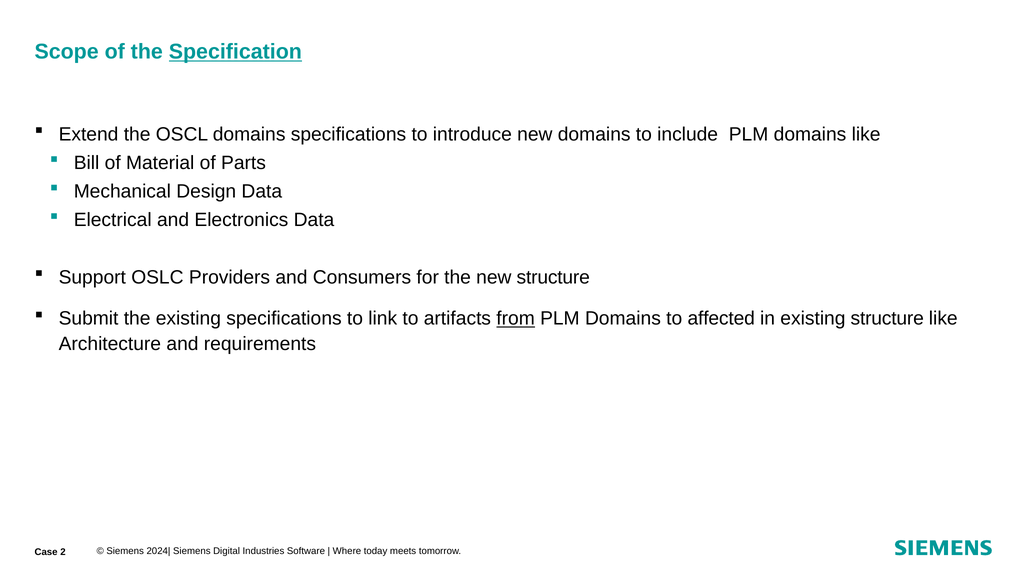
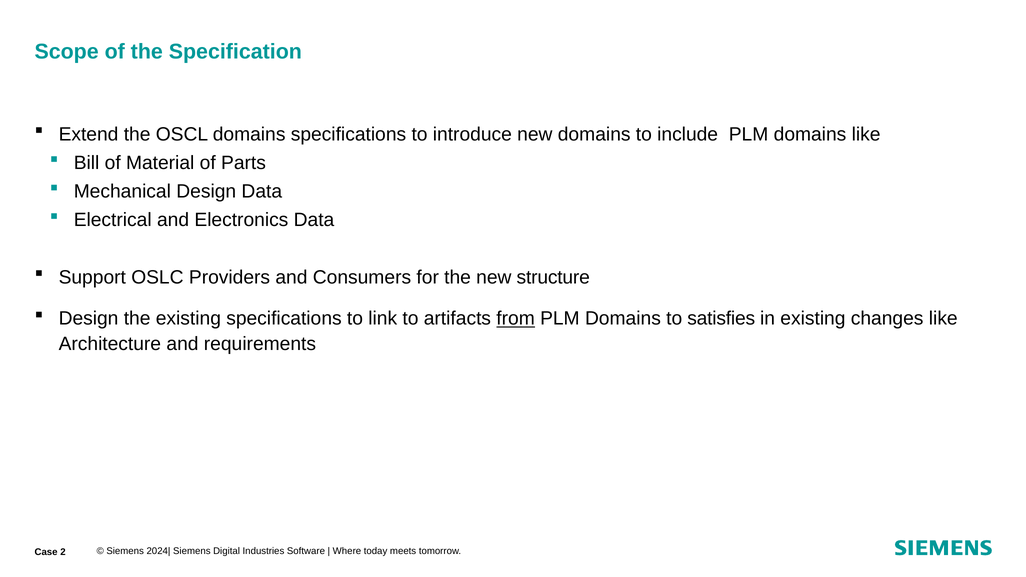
Specification underline: present -> none (235, 52)
Submit: Submit -> Design (89, 319)
affected: affected -> satisfies (721, 319)
existing structure: structure -> changes (887, 319)
